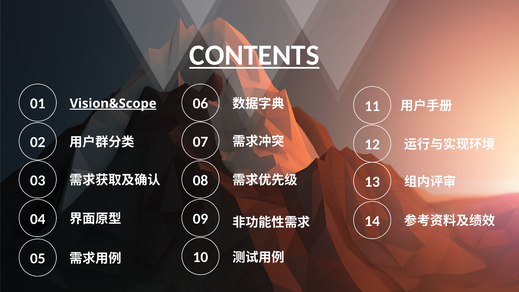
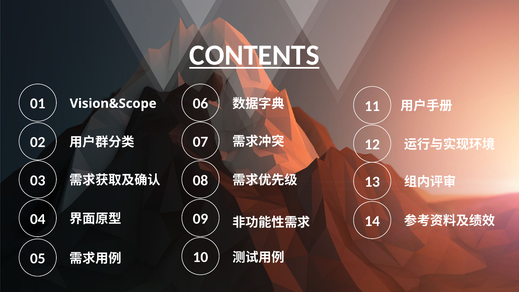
Vision&Scope underline: present -> none (113, 104)
